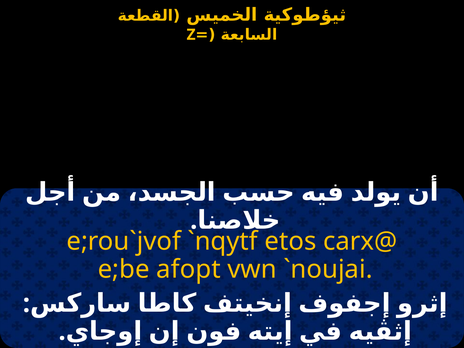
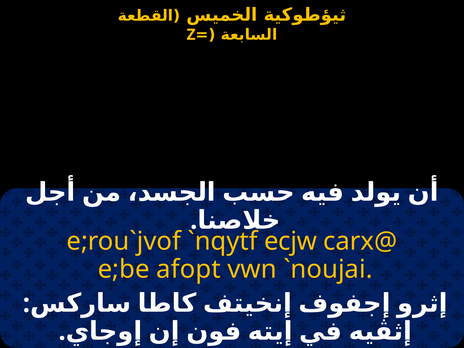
etos: etos -> ecjw (291, 241)
